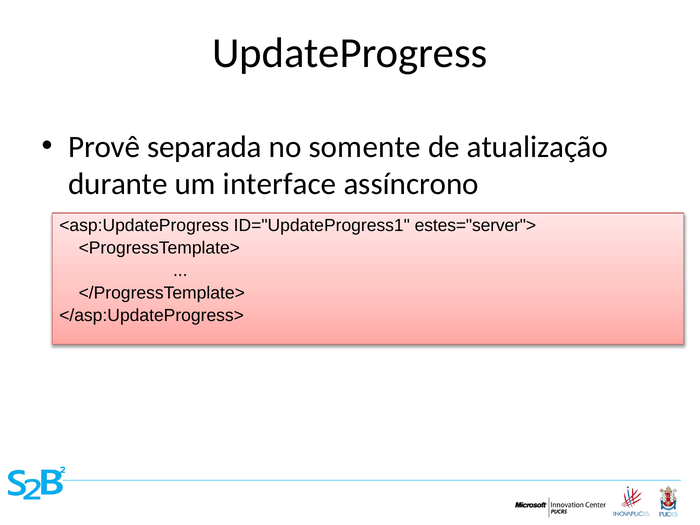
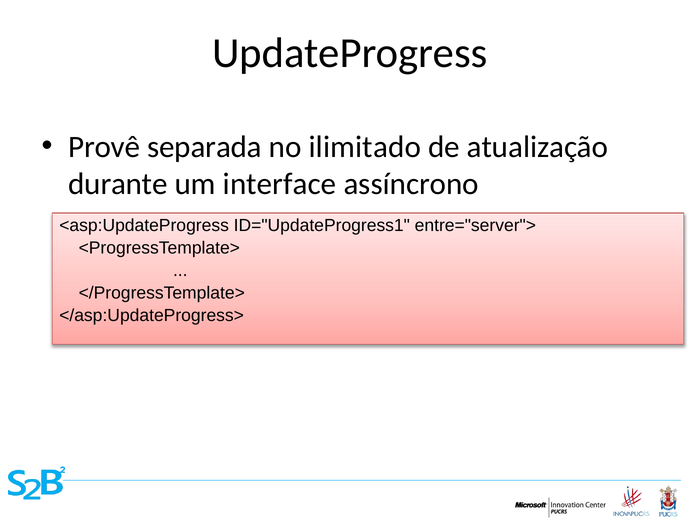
somente: somente -> ilimitado (365, 147)
estes="server">: estes="server"> -> entre="server"> (475, 226)
